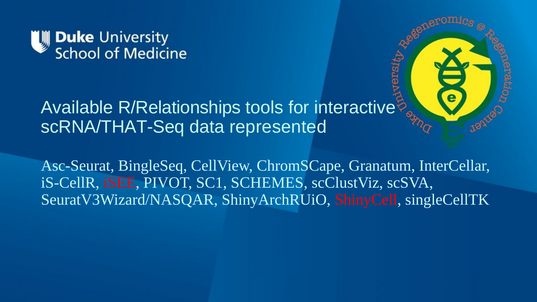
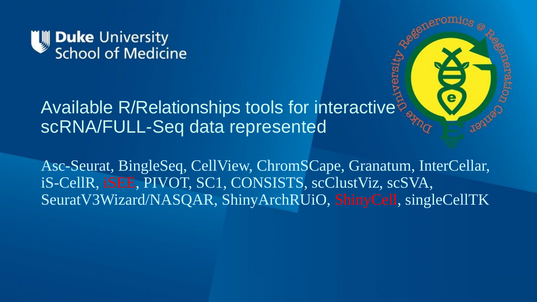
scRNA/THAT-Seq: scRNA/THAT-Seq -> scRNA/FULL-Seq (113, 127)
SCHEMES: SCHEMES -> CONSISTS (269, 183)
